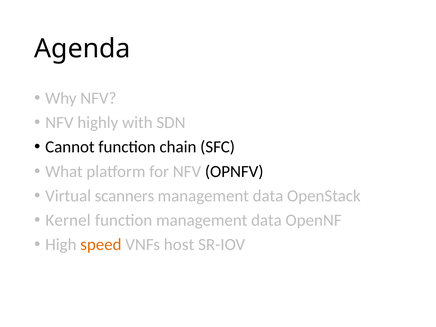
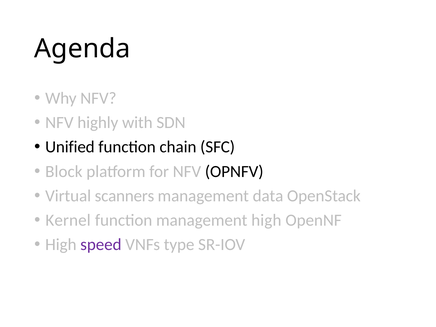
Cannot: Cannot -> Unified (70, 147)
What: What -> Block (64, 171)
function management data: data -> high (266, 220)
speed colour: orange -> purple (101, 245)
host: host -> type (179, 245)
